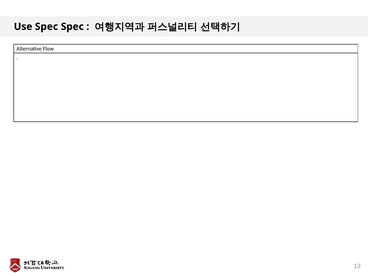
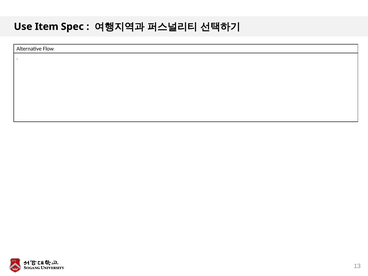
Use Spec: Spec -> Item (47, 27)
